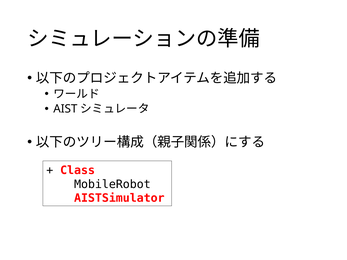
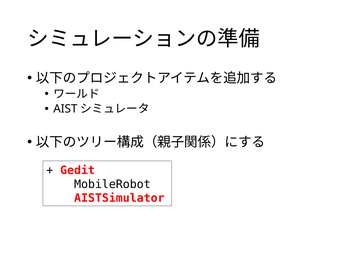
Class: Class -> Gedit (78, 170)
